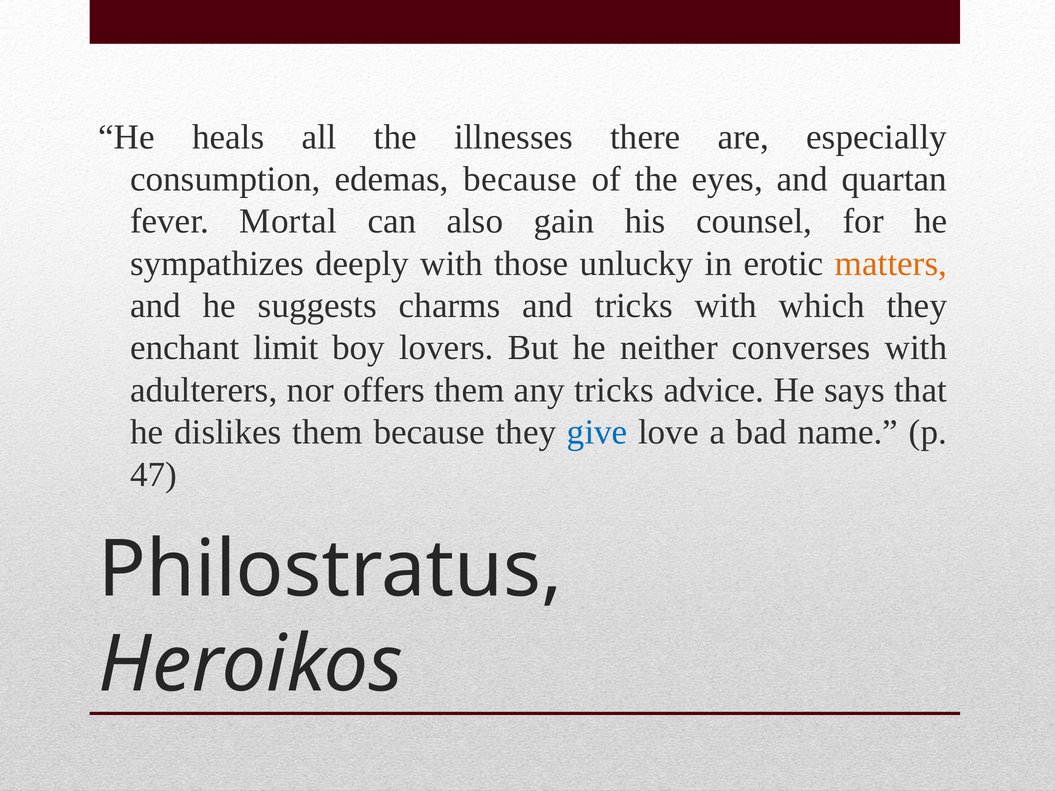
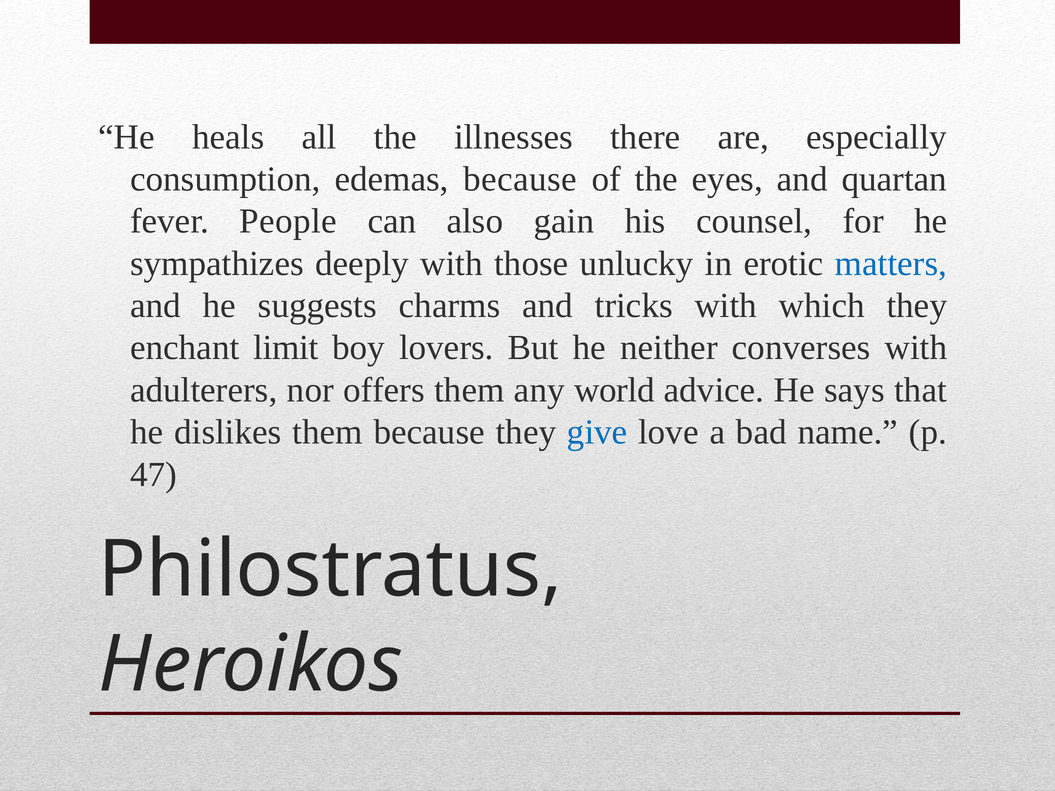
Mortal: Mortal -> People (288, 221)
matters colour: orange -> blue (891, 264)
any tricks: tricks -> world (614, 390)
